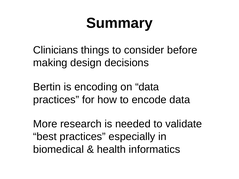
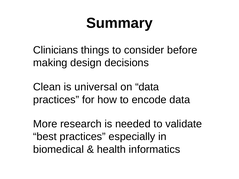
Bertin: Bertin -> Clean (47, 87)
encoding: encoding -> universal (96, 87)
